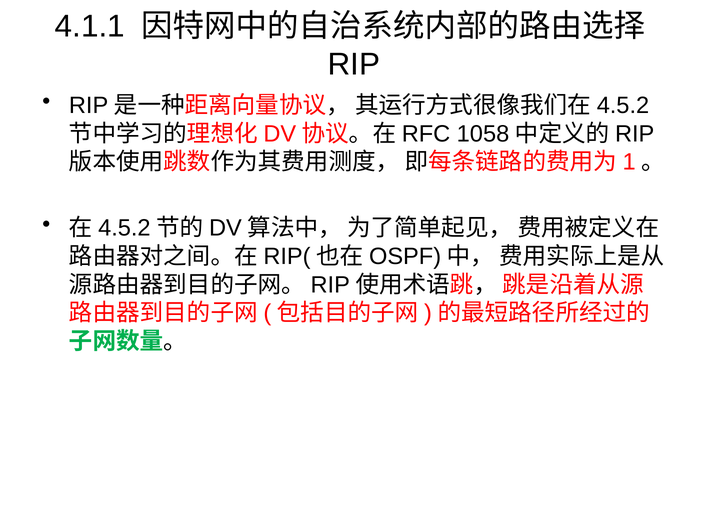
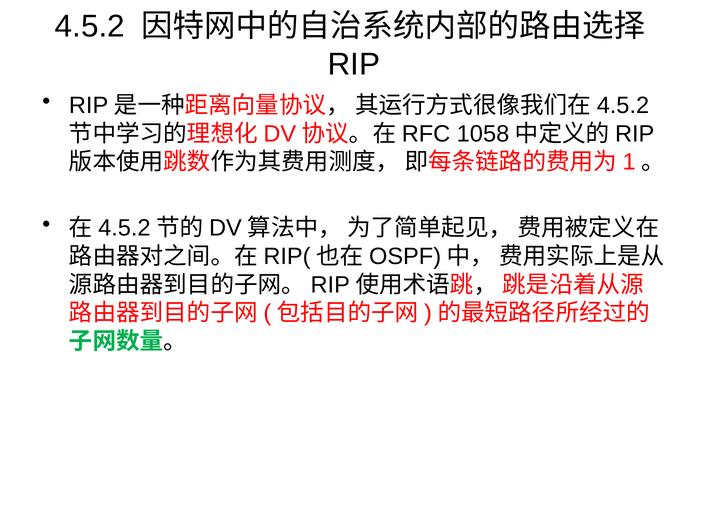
4.1.1: 4.1.1 -> 4.5.2 (90, 26)
